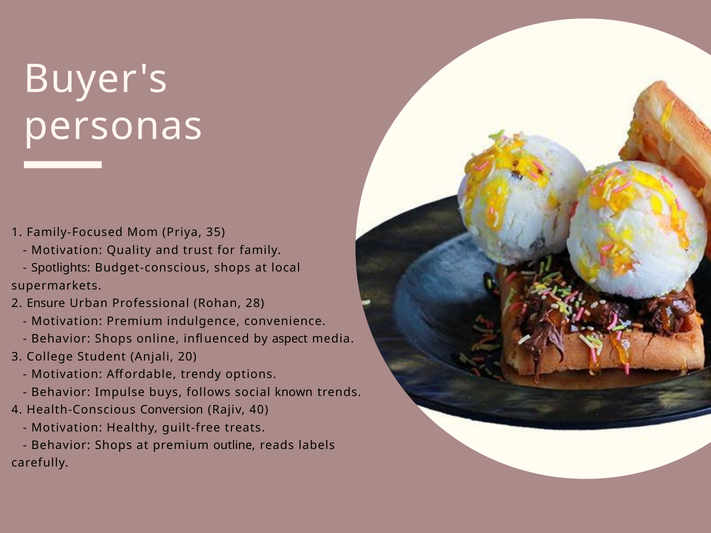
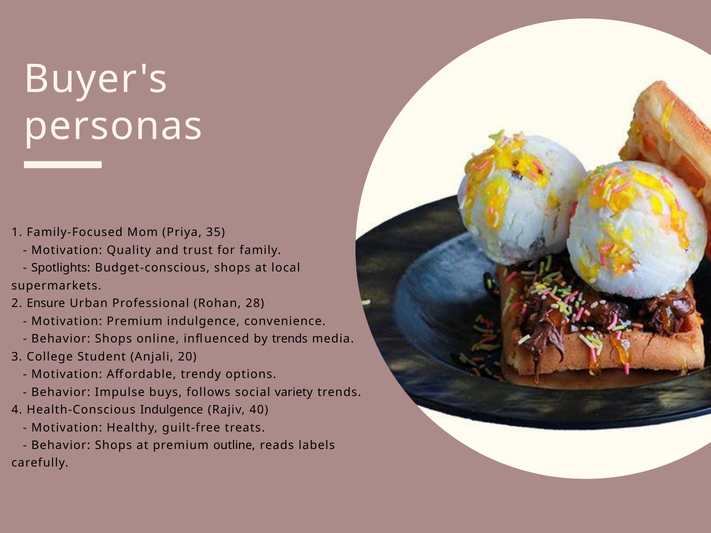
by aspect: aspect -> trends (290, 339)
known: known -> variety (294, 392)
Health-Conscious Conversion: Conversion -> Indulgence (172, 410)
